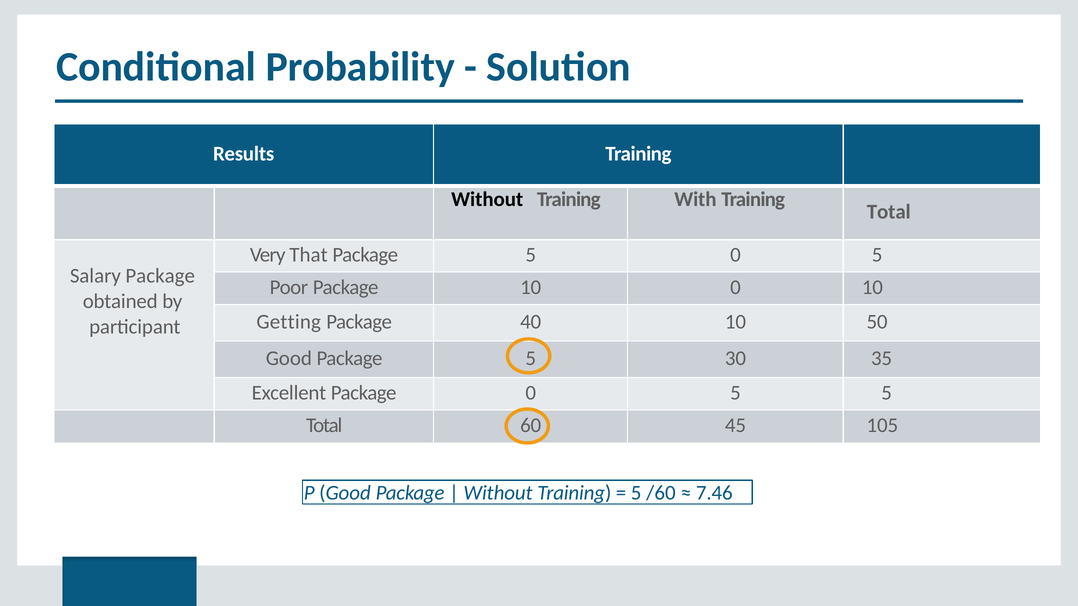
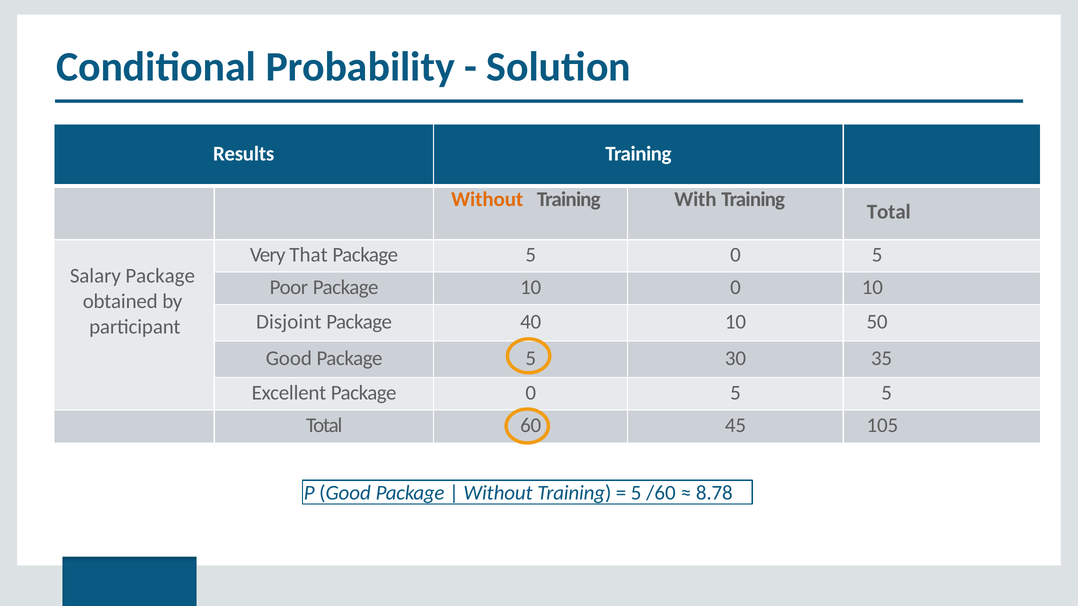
Without colour: black -> orange (487, 199)
Getting: Getting -> Disjoint (289, 322)
7.46: 7.46 -> 8.78 (714, 493)
